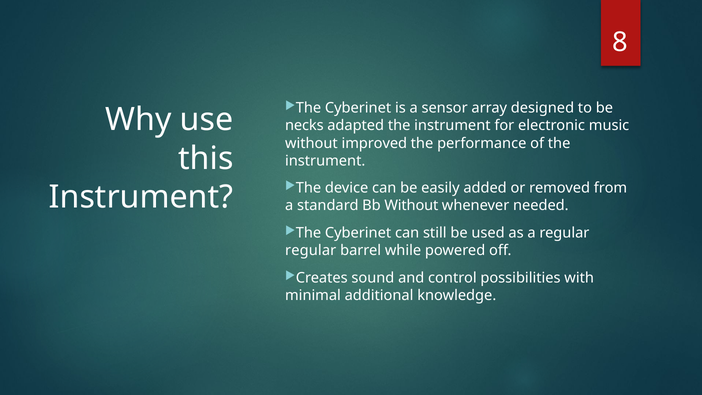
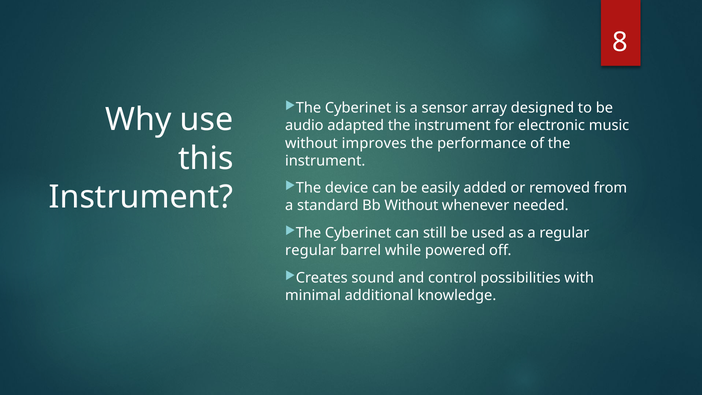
necks: necks -> audio (304, 126)
improved: improved -> improves (374, 143)
